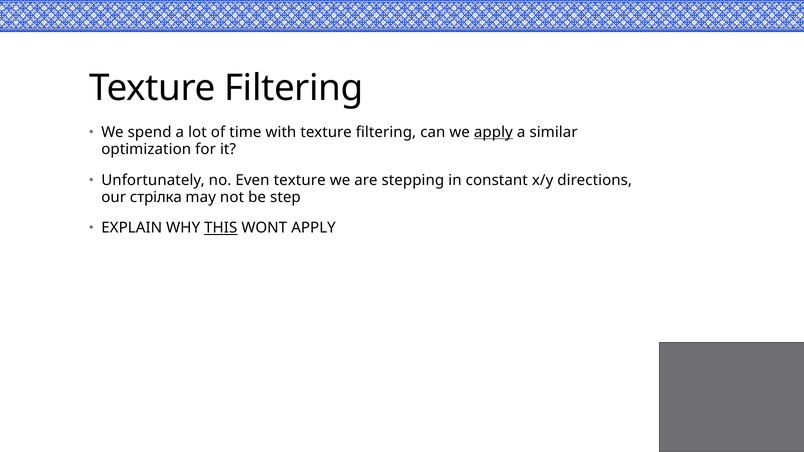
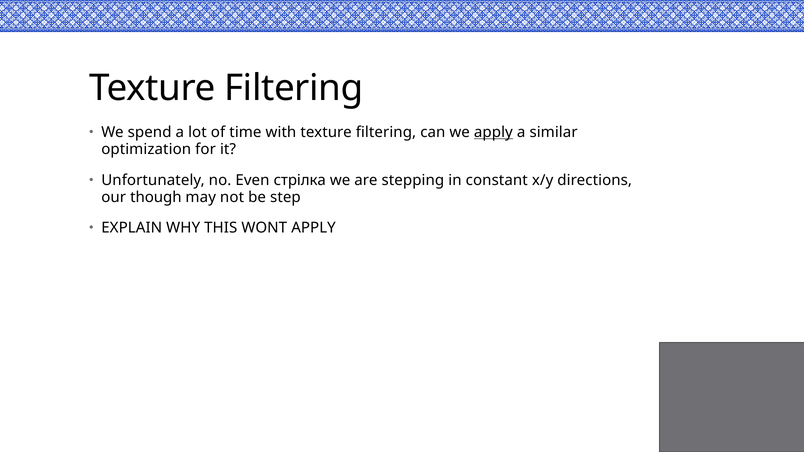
Even texture: texture -> стрілка (300, 180)
стрілка: стрілка -> though (156, 197)
THIS underline: present -> none (221, 228)
